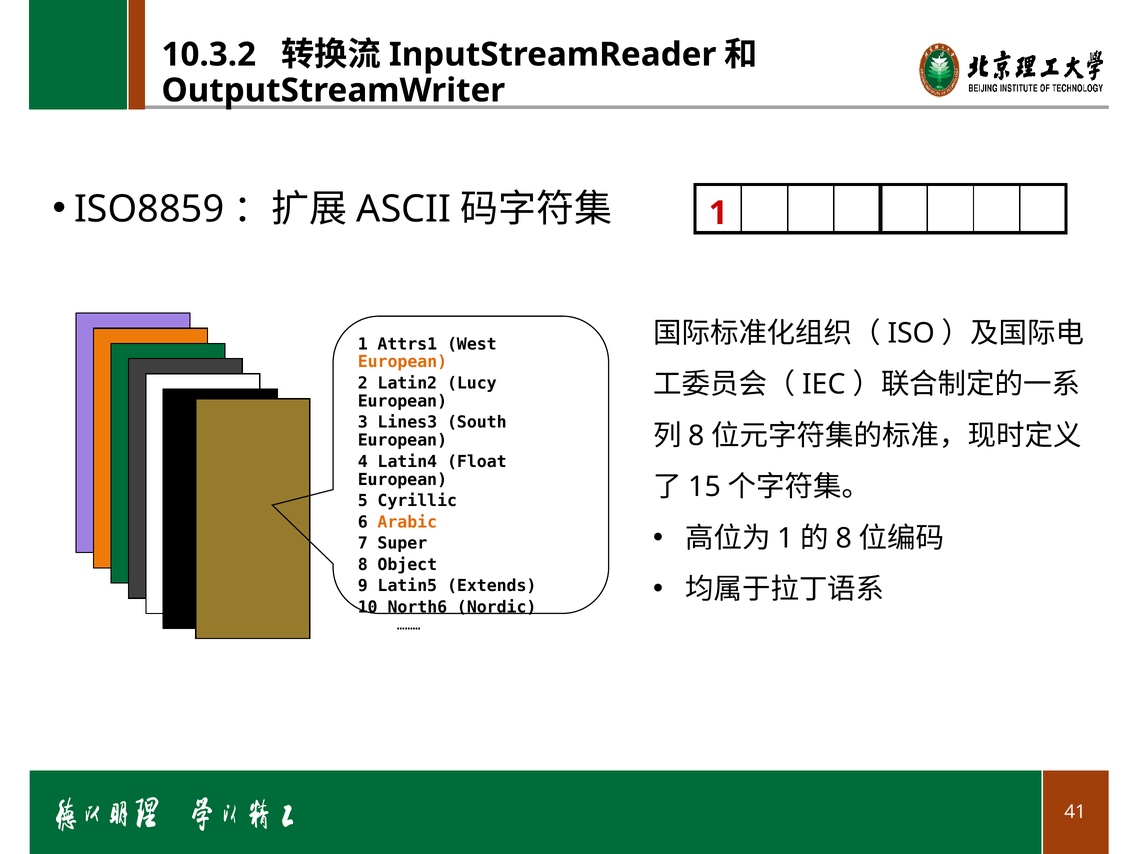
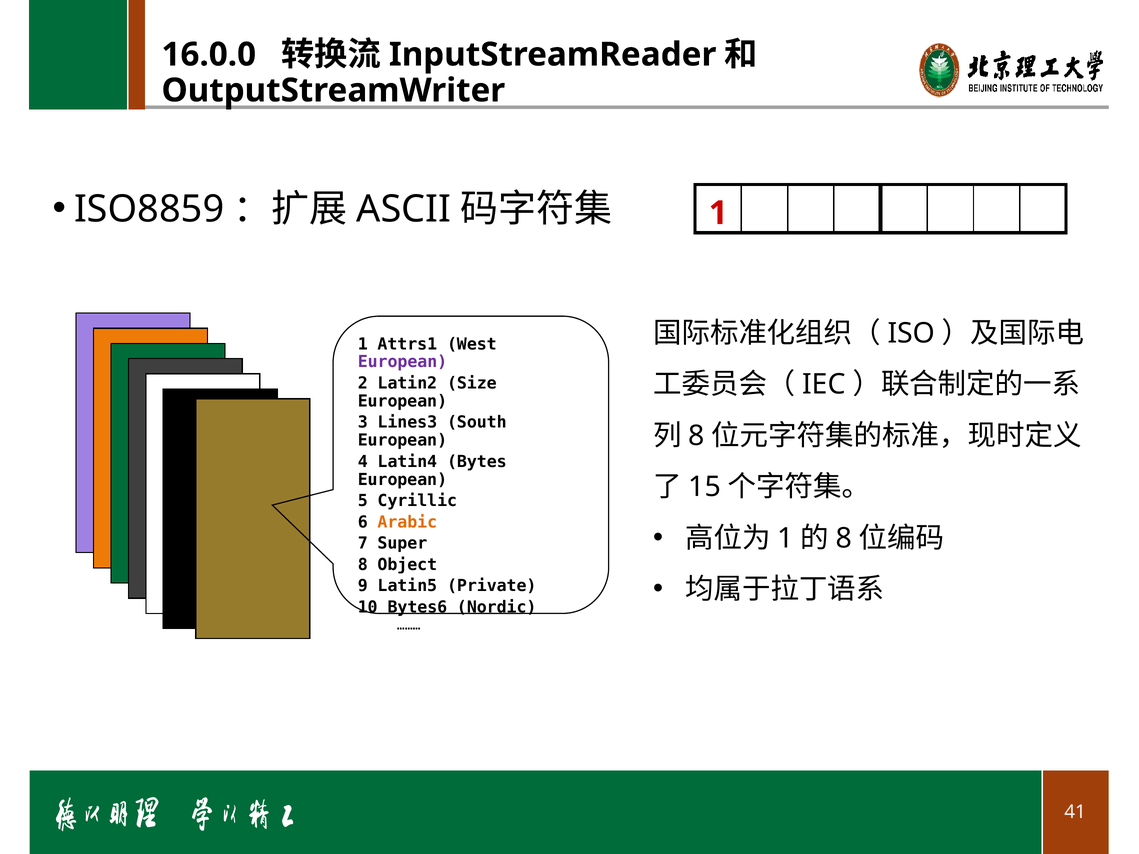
10.3.2: 10.3.2 -> 16.0.0 (209, 55)
European colour: orange -> purple (402, 362)
Lucy: Lucy -> Size (472, 383)
Float: Float -> Bytes (477, 462)
Extends: Extends -> Private (492, 586)
North6: North6 -> Bytes6 (417, 607)
